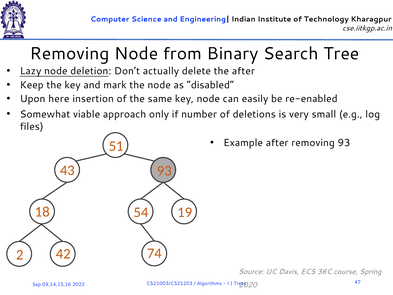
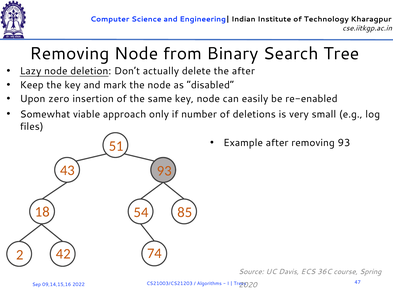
here: here -> zero (59, 99)
19: 19 -> 85 (185, 212)
